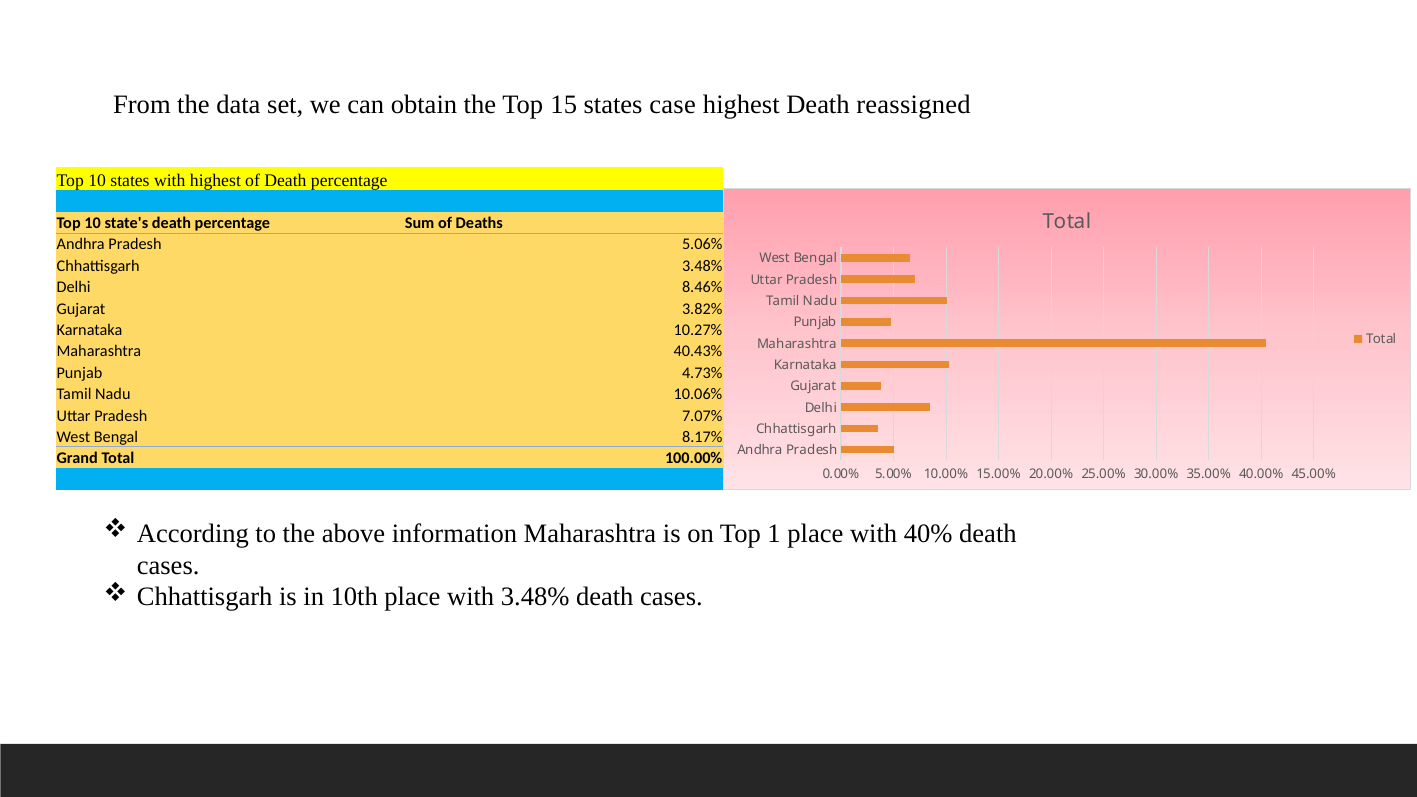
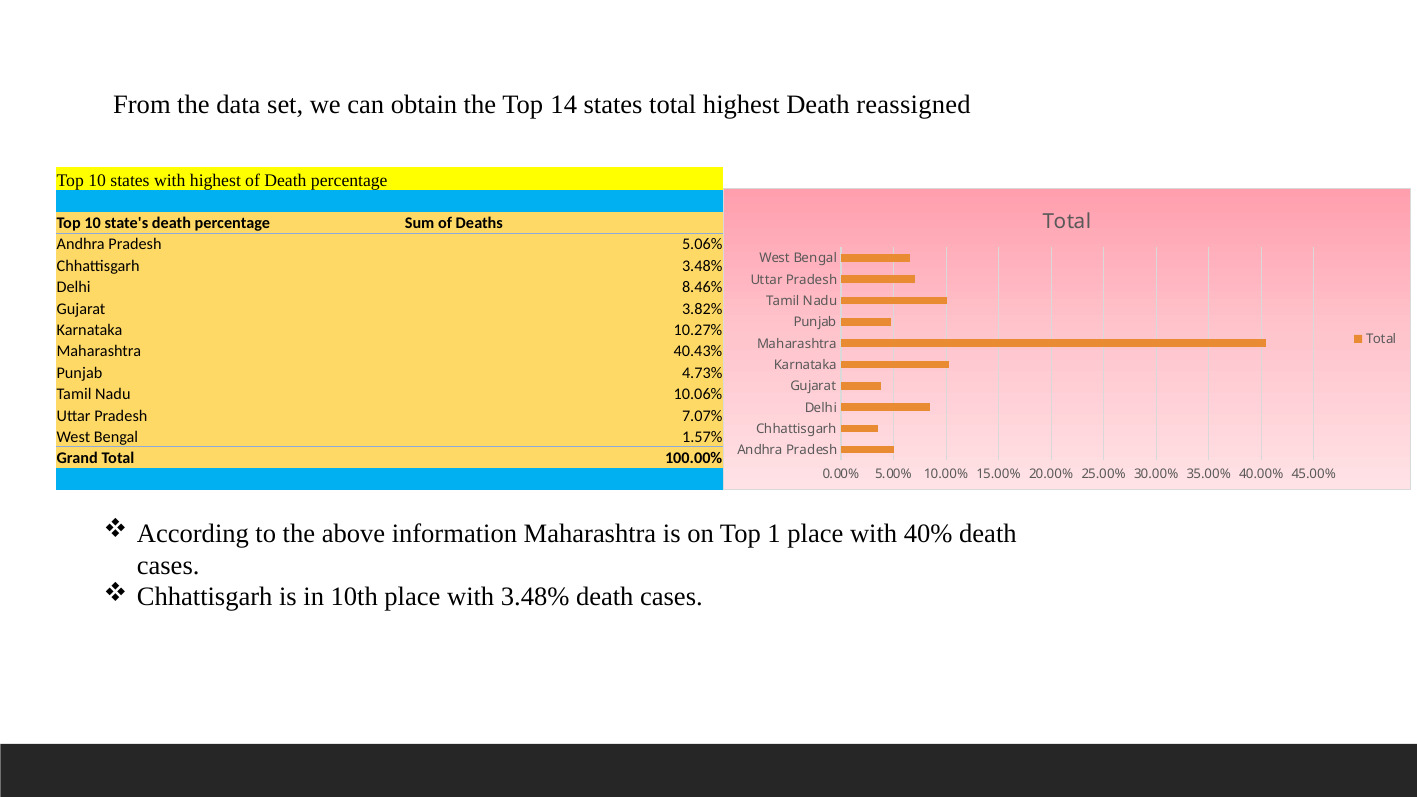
15: 15 -> 14 (564, 105)
states case: case -> total (673, 105)
8.17%: 8.17% -> 1.57% (702, 437)
